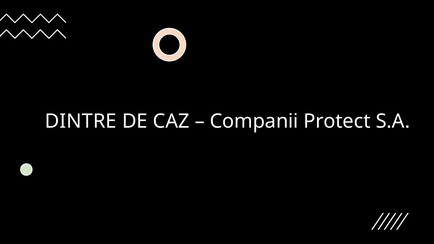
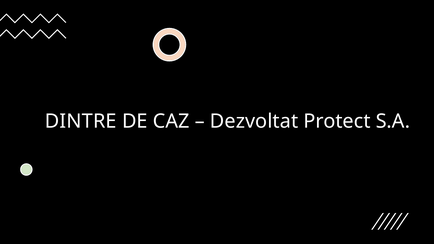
Companii: Companii -> Dezvoltat (254, 121)
